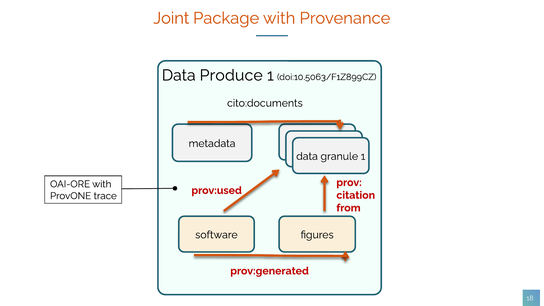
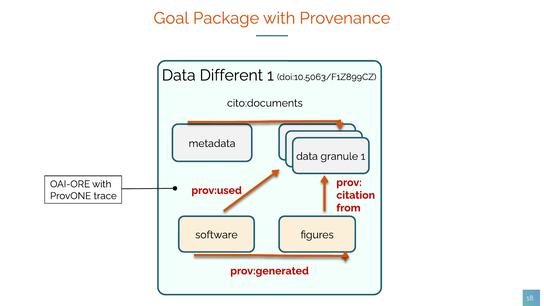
Joint: Joint -> Goal (171, 18)
Produce: Produce -> Different (231, 75)
